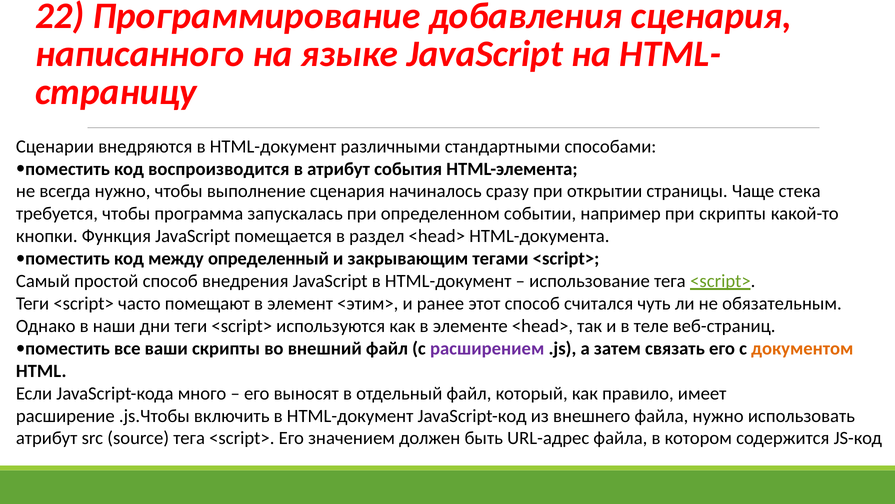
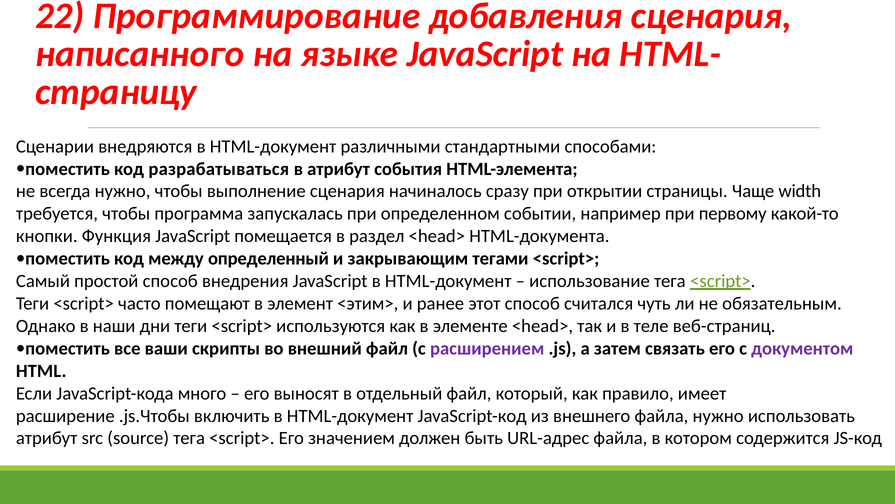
воспроизводится: воспроизводится -> разрабатываться (219, 169)
стека: стека -> width (800, 191)
при скрипты: скрипты -> первому (733, 214)
документом colour: orange -> purple (802, 348)
